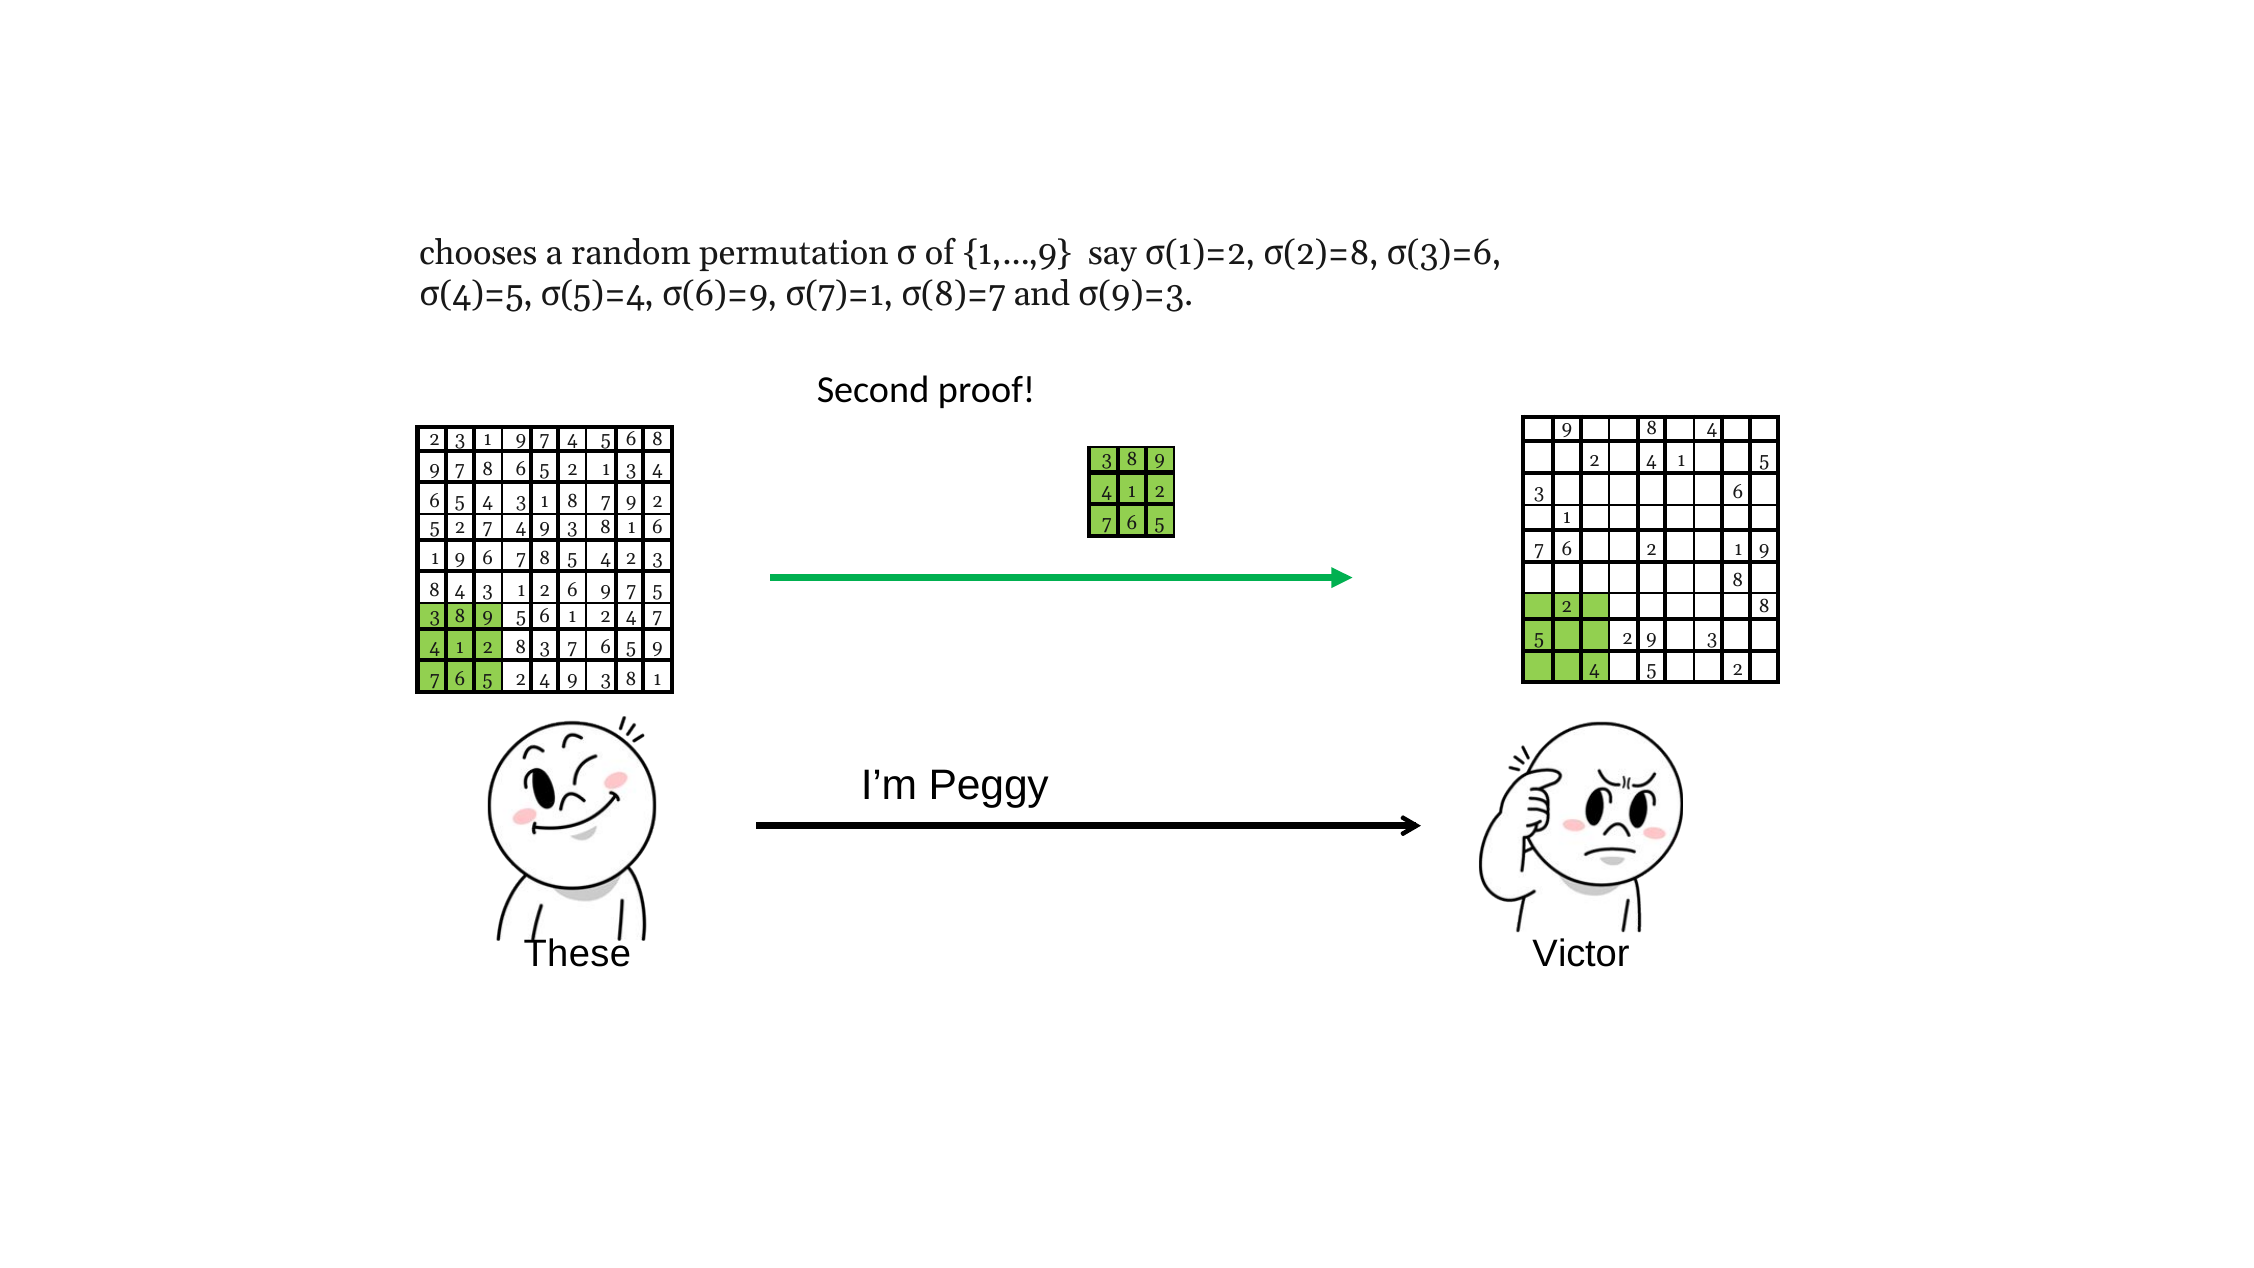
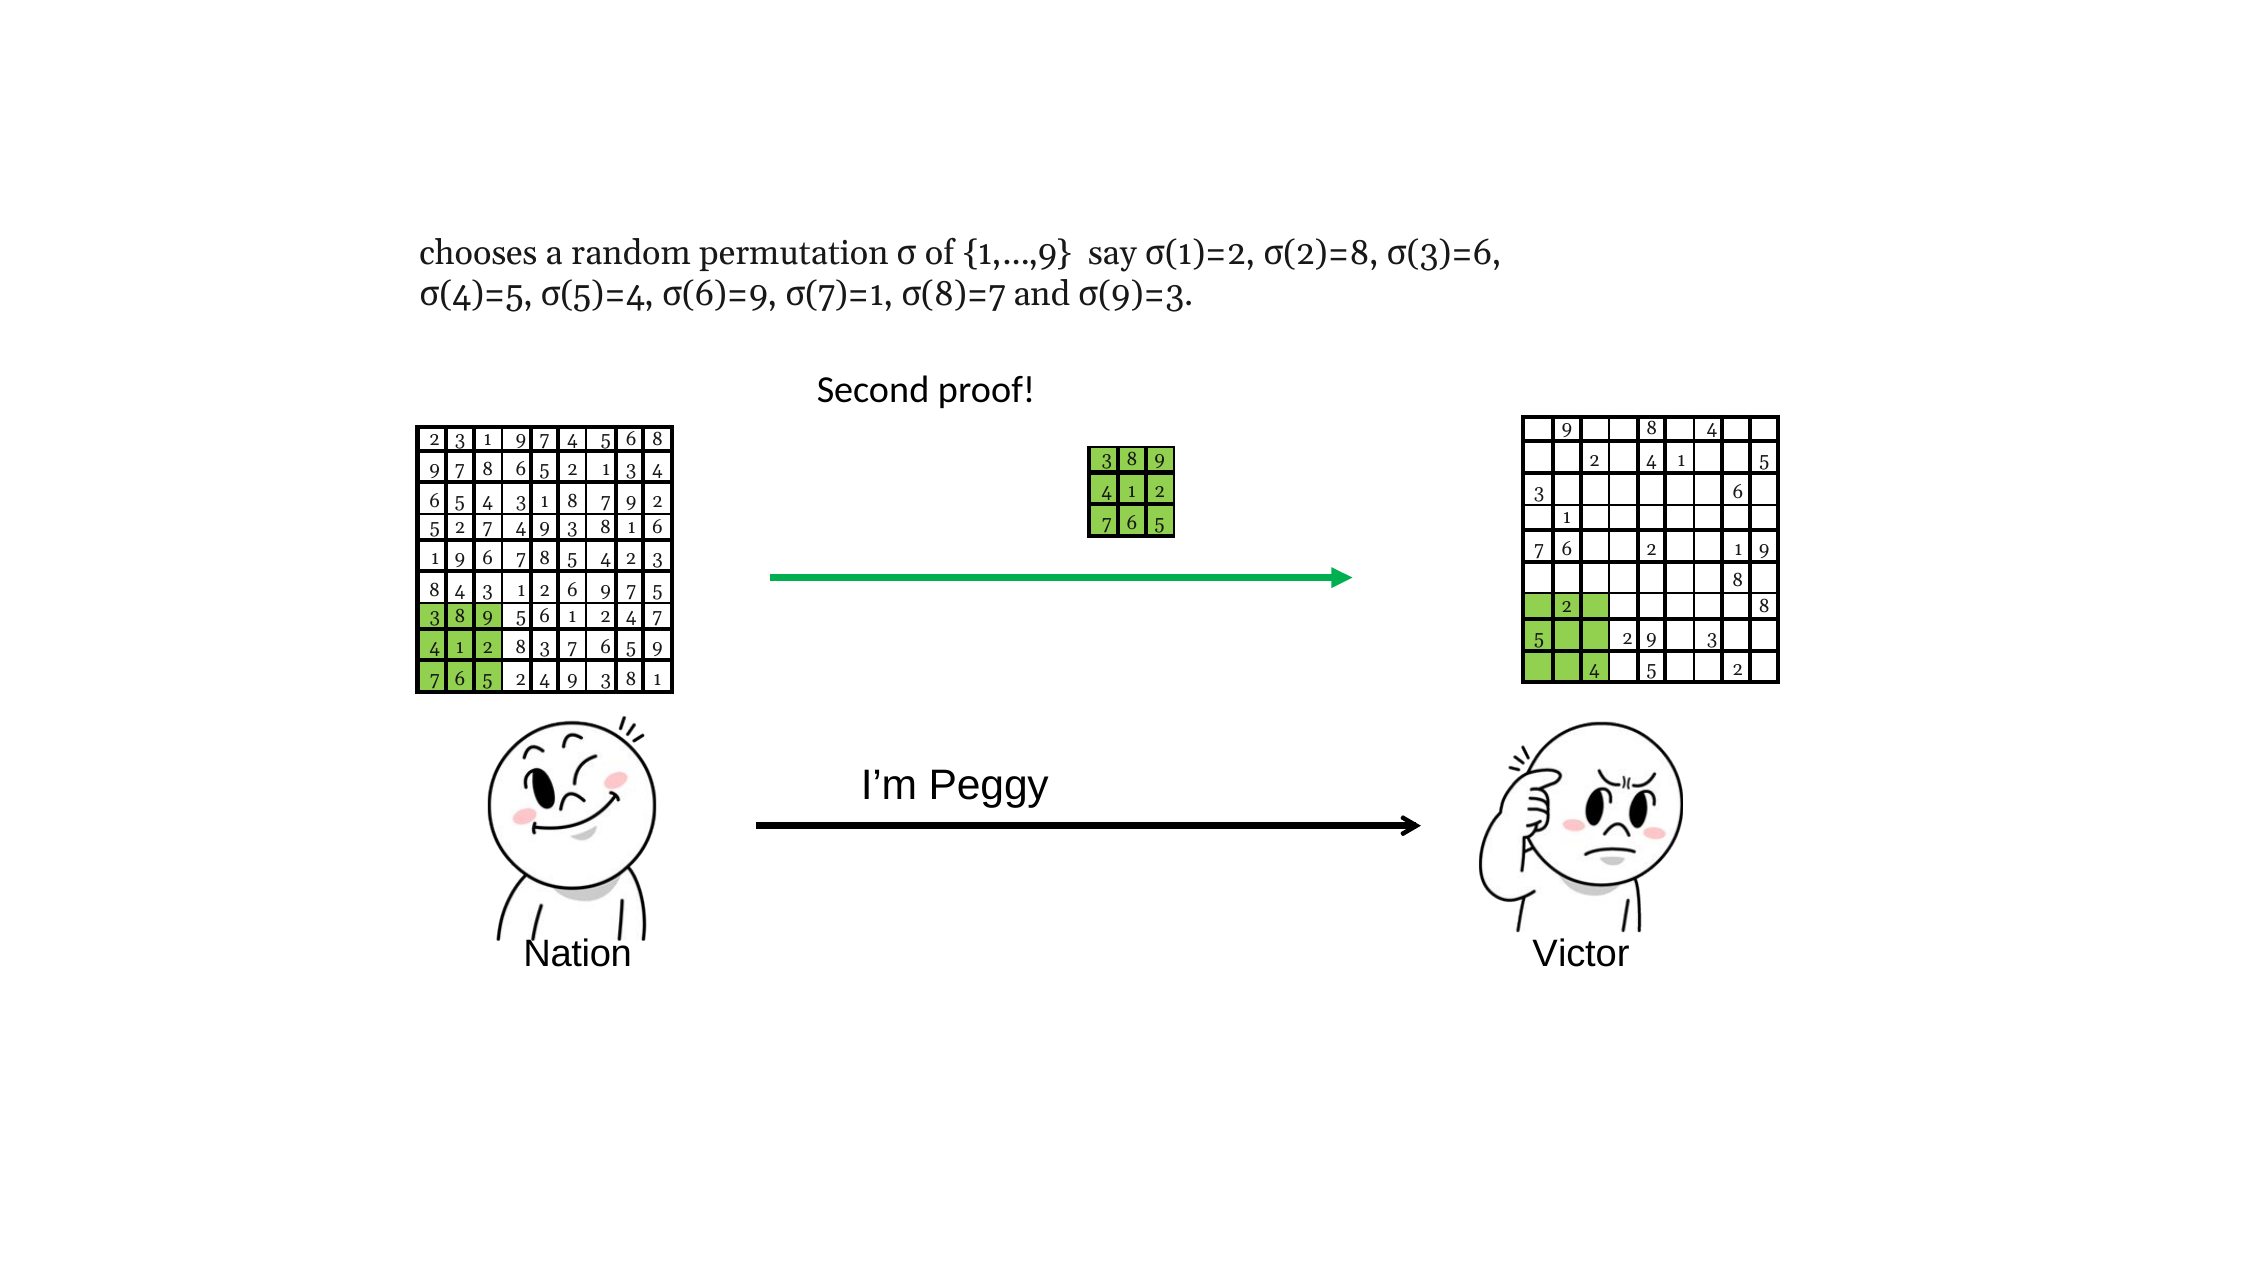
These: These -> Nation (578, 954)
